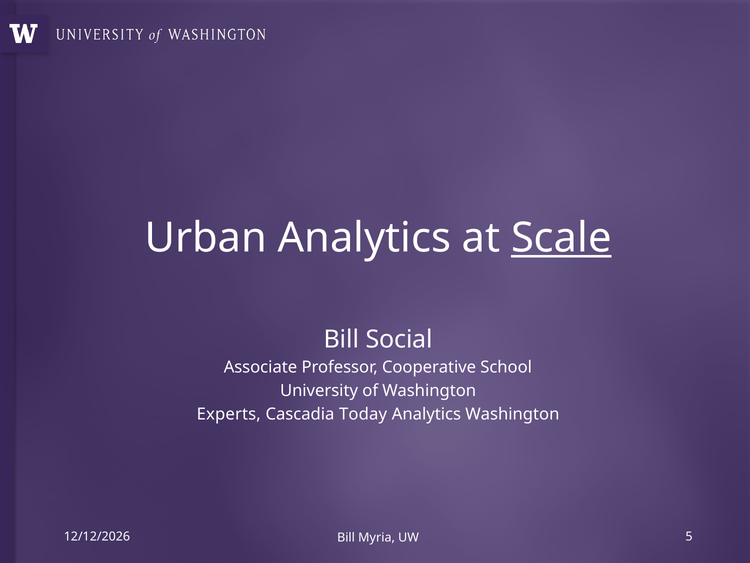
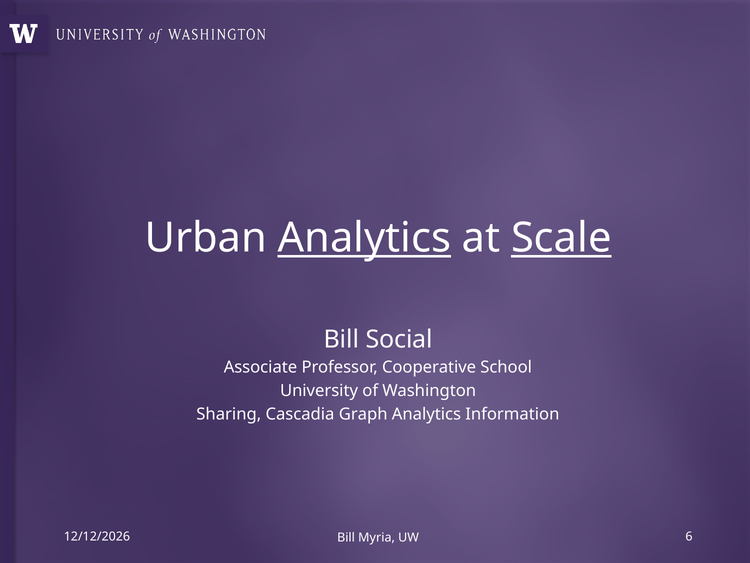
Analytics underline: none -> present (364, 238)
Experts: Experts -> Sharing (229, 414)
Today: Today -> Graph (363, 414)
Analytics Washington: Washington -> Information (512, 414)
5: 5 -> 6 (689, 536)
